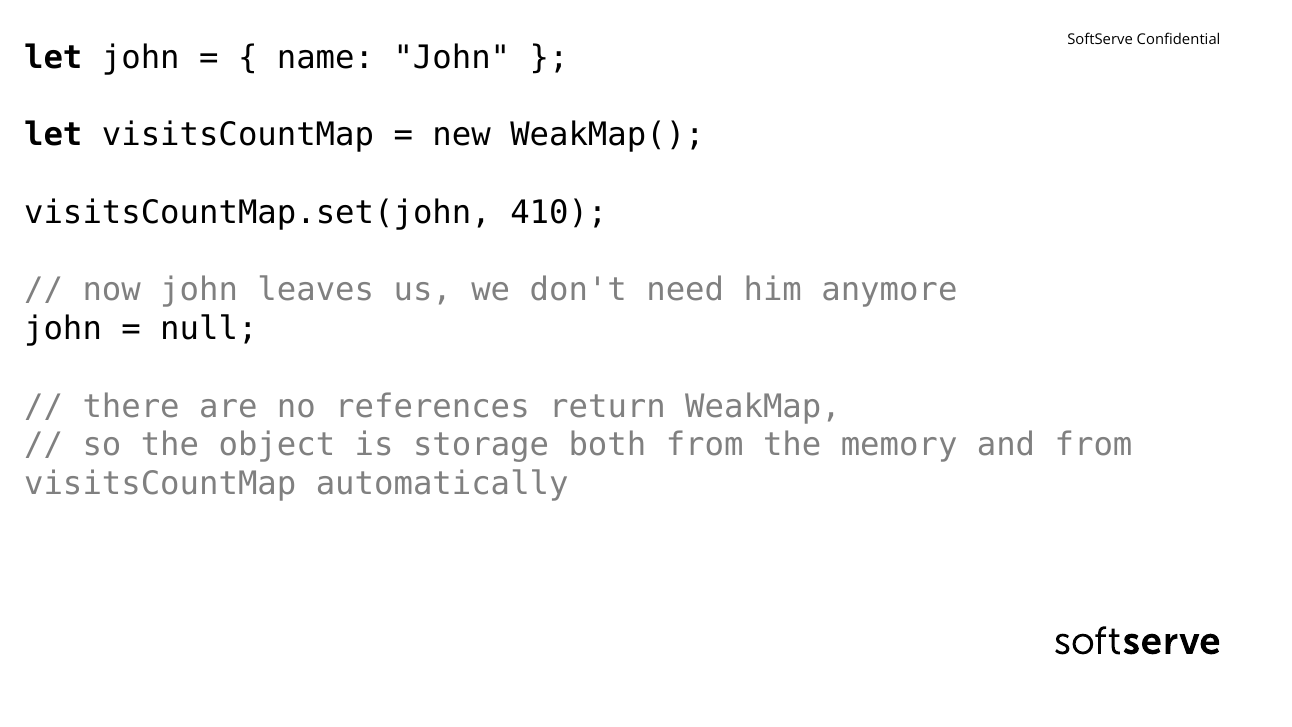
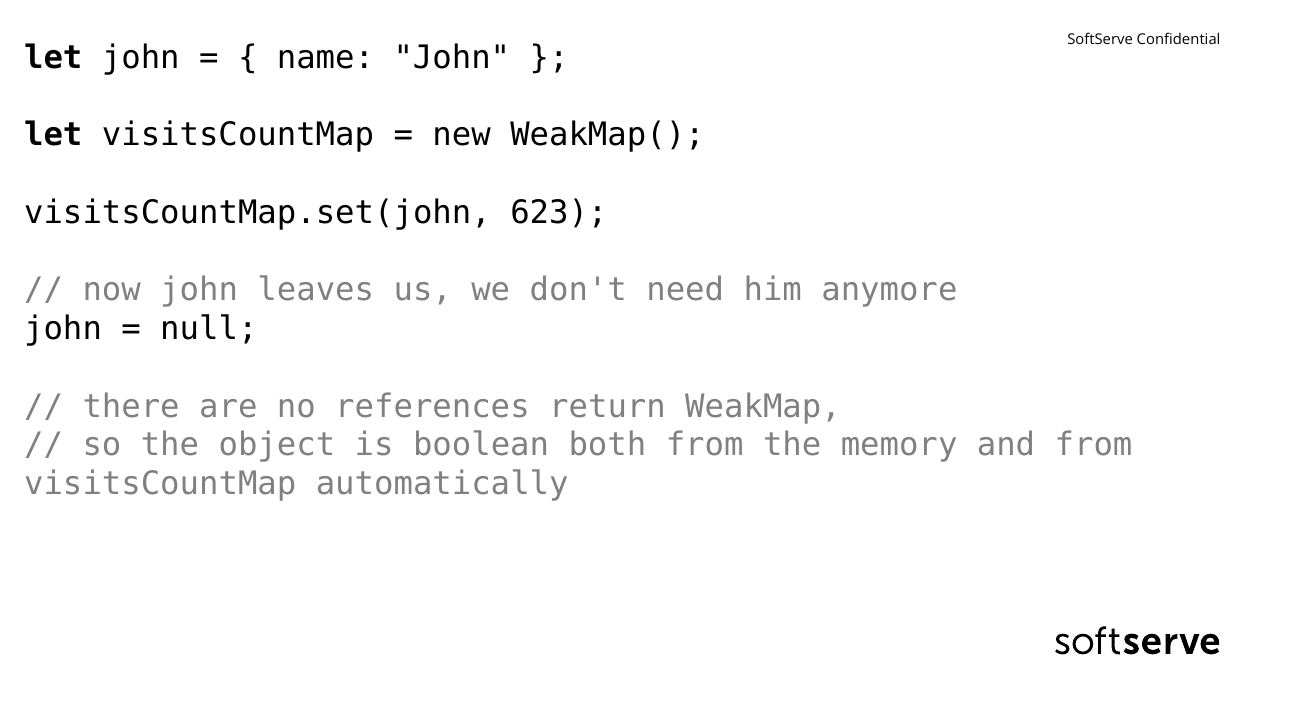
410: 410 -> 623 (559, 212)
storage: storage -> boolean (481, 445)
